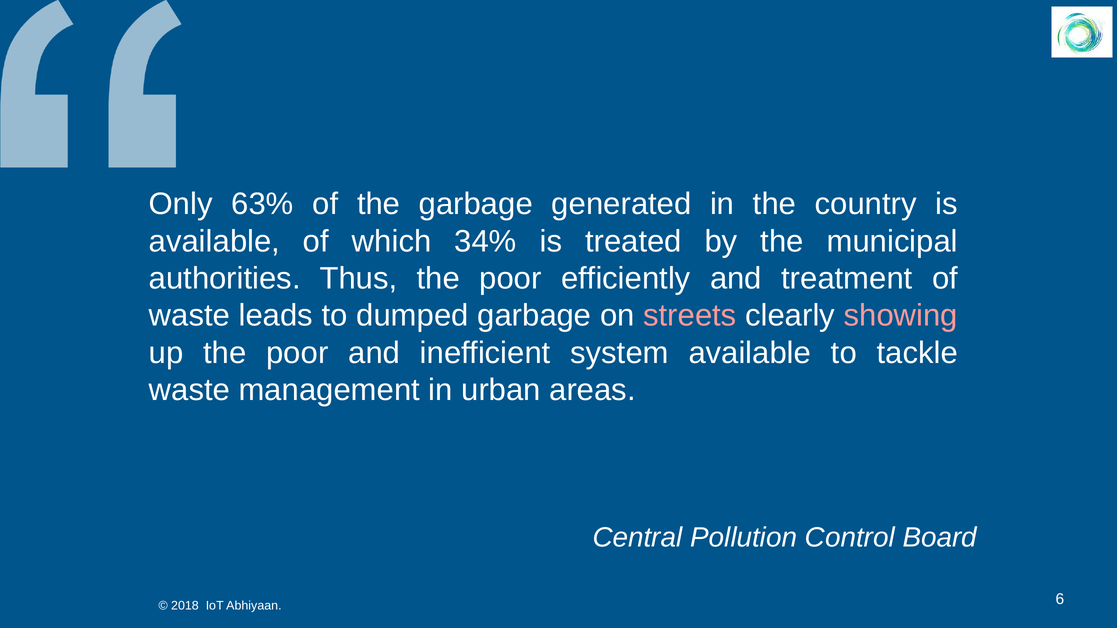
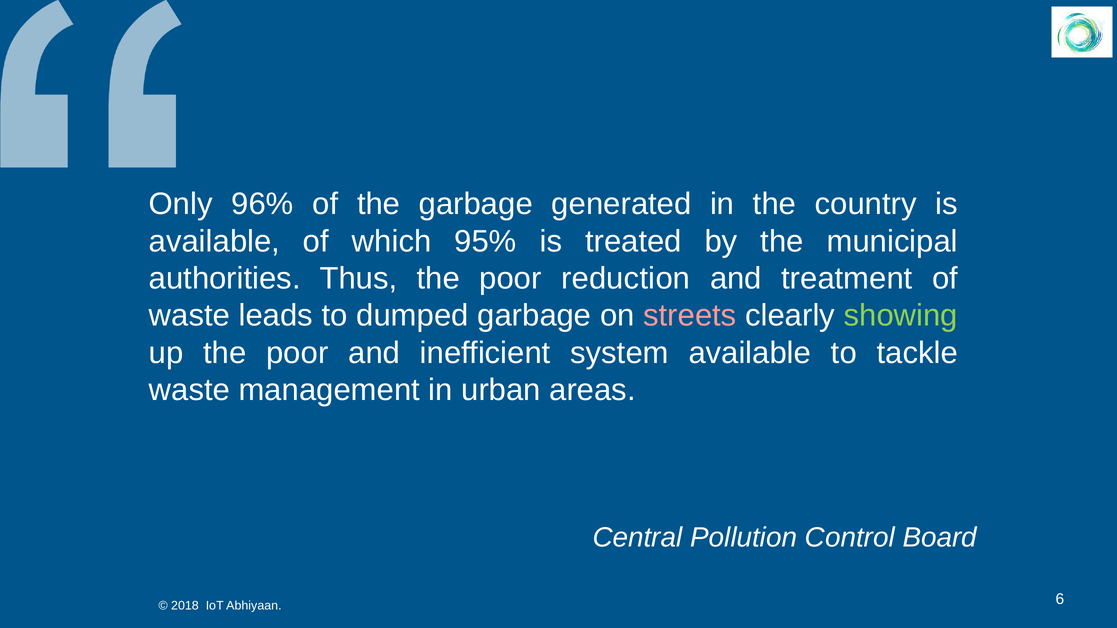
63%: 63% -> 96% (263, 204)
34%: 34% -> 95% (485, 241)
efficiently: efficiently -> reduction (626, 279)
showing colour: pink -> light green (901, 316)
